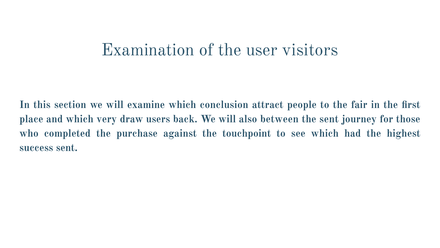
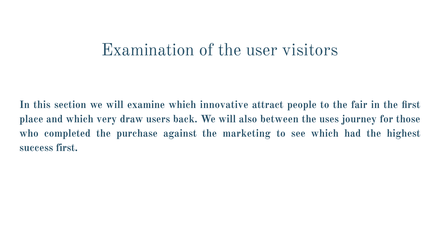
conclusion: conclusion -> innovative (224, 104)
the sent: sent -> uses (329, 119)
touchpoint: touchpoint -> marketing (247, 133)
success sent: sent -> first (67, 147)
